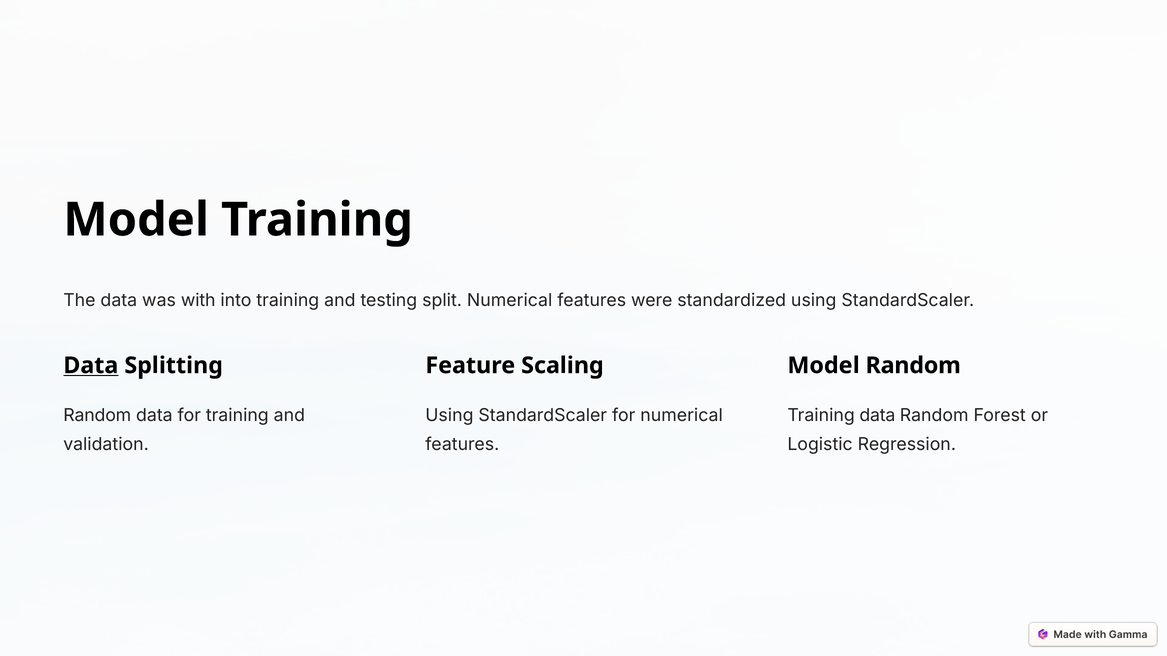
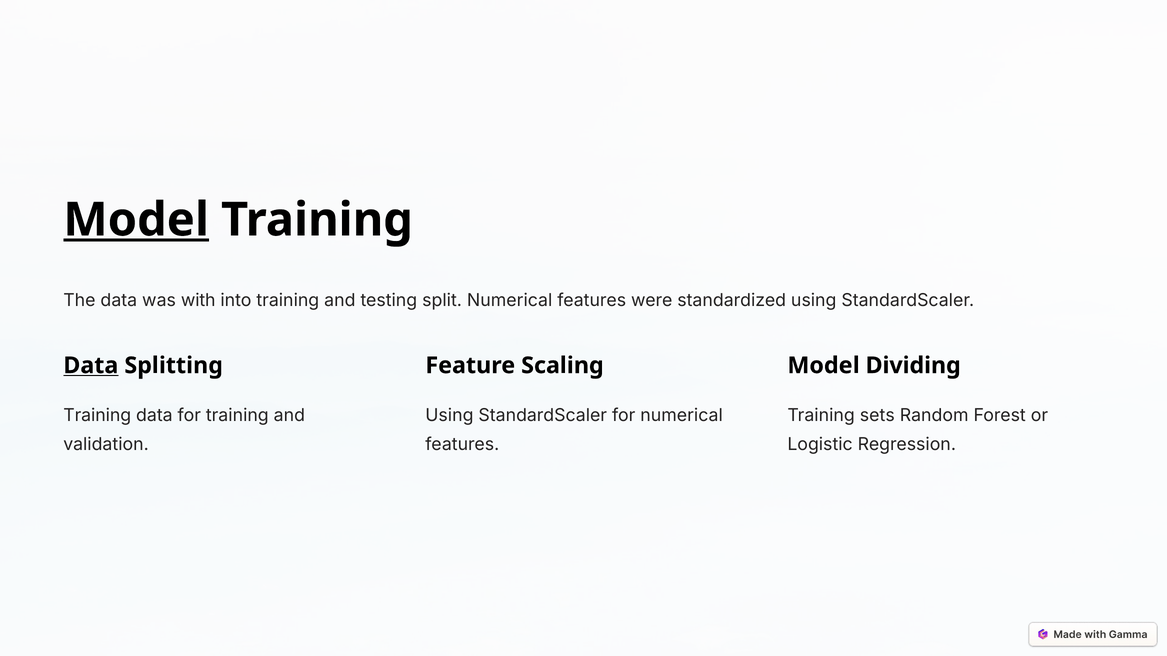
Model underline: none -> present (136, 220)
Model Random: Random -> Dividing (913, 366)
Random: Random -> Training (97, 416)
Training data: data -> sets (877, 416)
